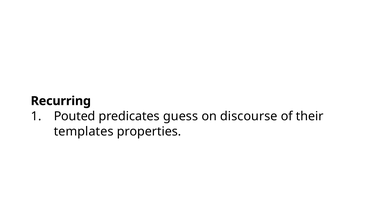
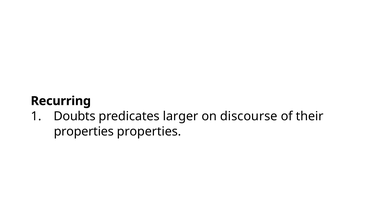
Pouted: Pouted -> Doubts (75, 116)
guess: guess -> larger (181, 116)
templates: templates -> properties (84, 132)
